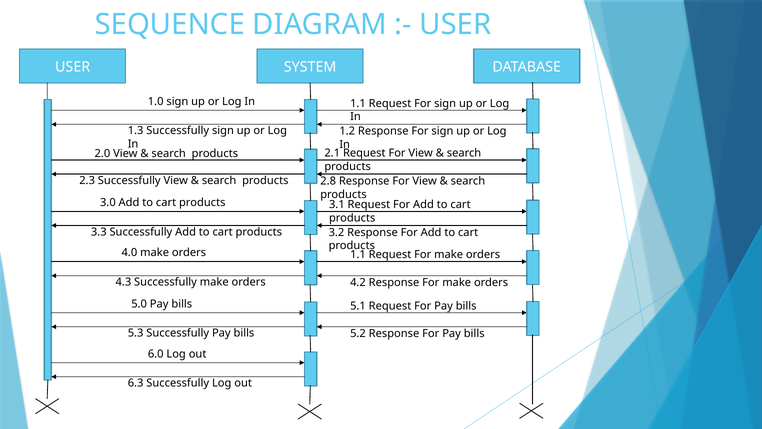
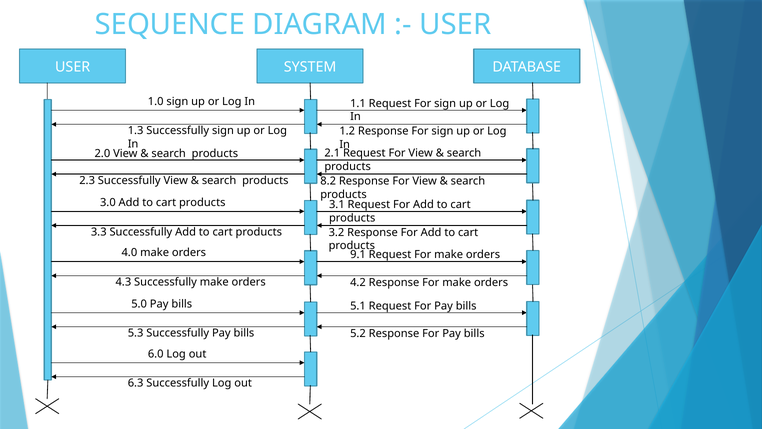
2.8: 2.8 -> 8.2 (328, 181)
orders 1.1: 1.1 -> 9.1 (358, 255)
